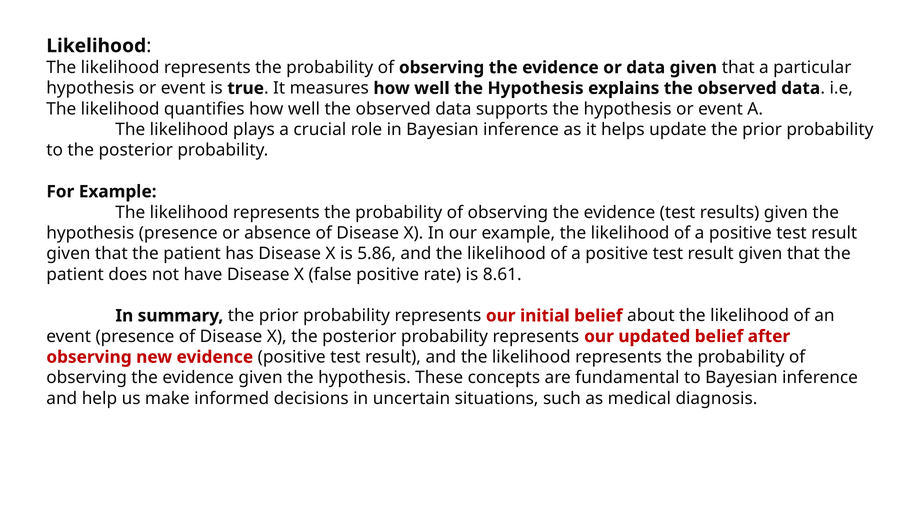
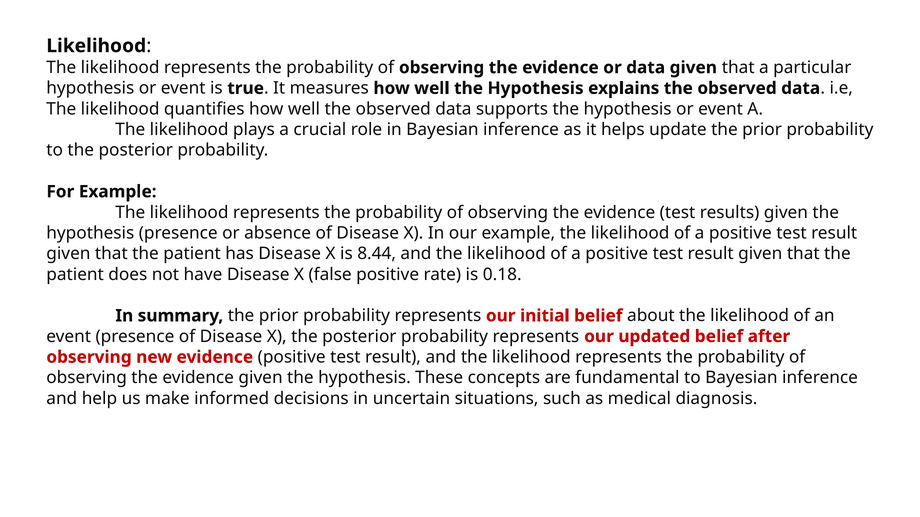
5.86: 5.86 -> 8.44 (377, 254)
8.61: 8.61 -> 0.18 (502, 275)
